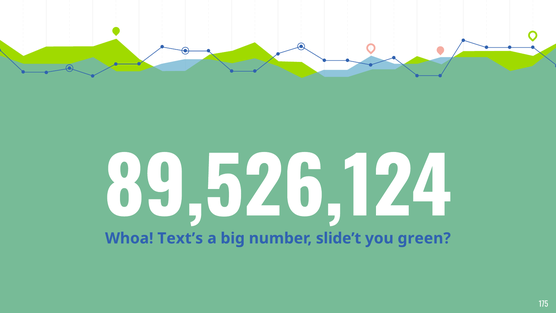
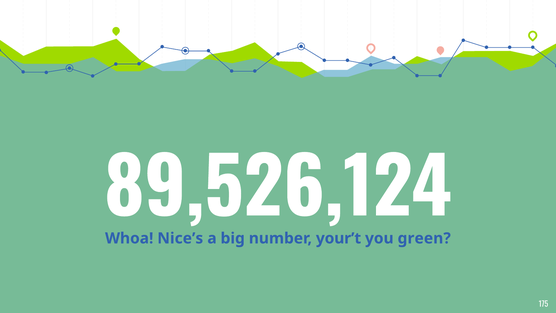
Text’s: Text’s -> Nice’s (180, 238)
slide’t: slide’t -> your’t (339, 238)
